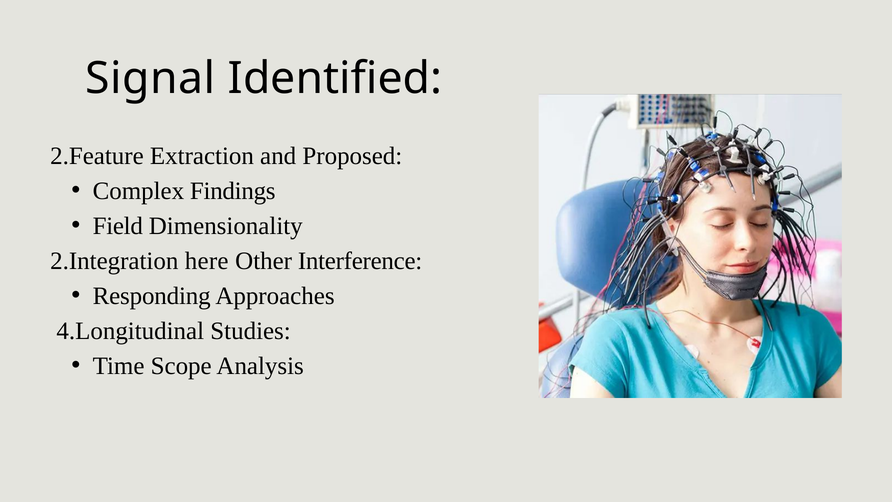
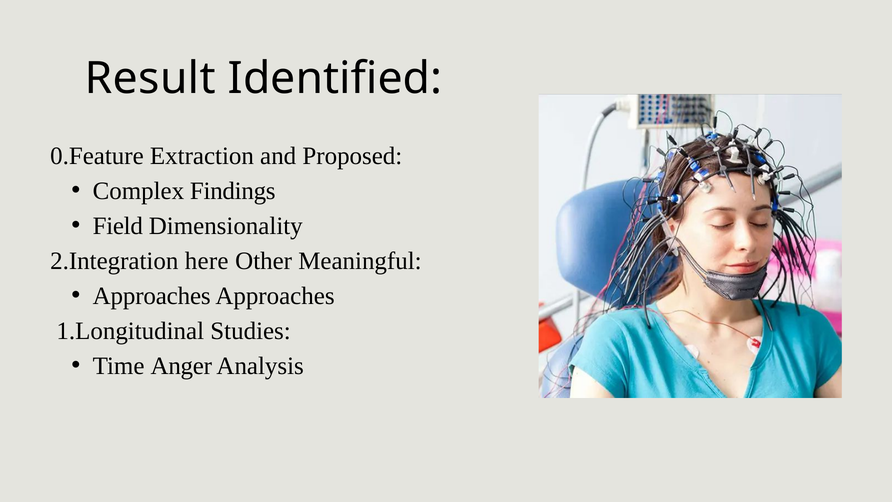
Signal: Signal -> Result (150, 79)
2.Feature: 2.Feature -> 0.Feature (97, 156)
Interference: Interference -> Meaningful (360, 261)
Responding: Responding -> Approaches (152, 296)
4.Longitudinal: 4.Longitudinal -> 1.Longitudinal (130, 331)
Scope: Scope -> Anger (181, 366)
